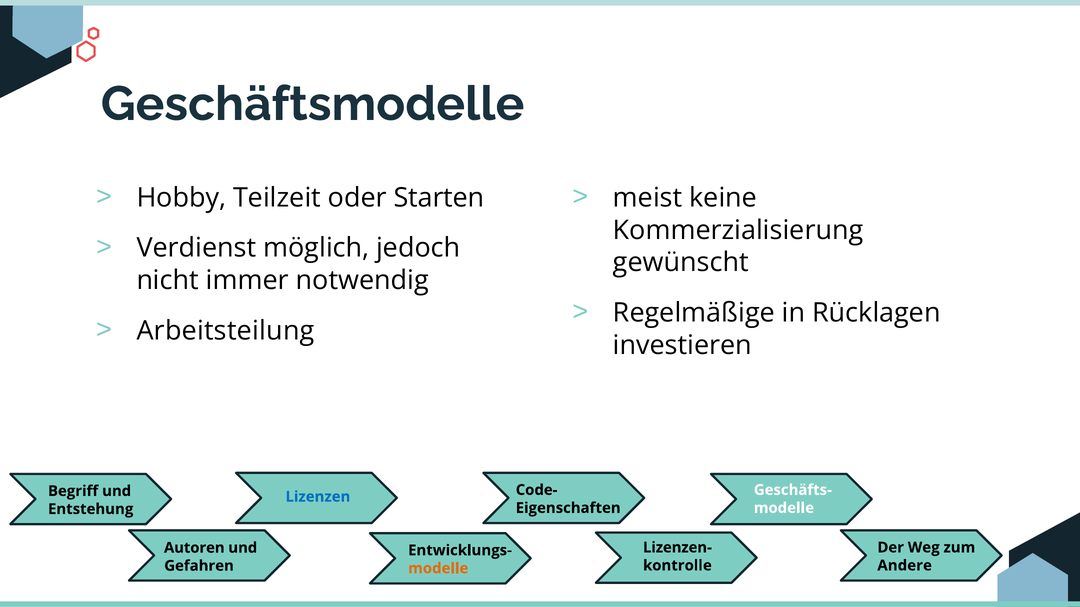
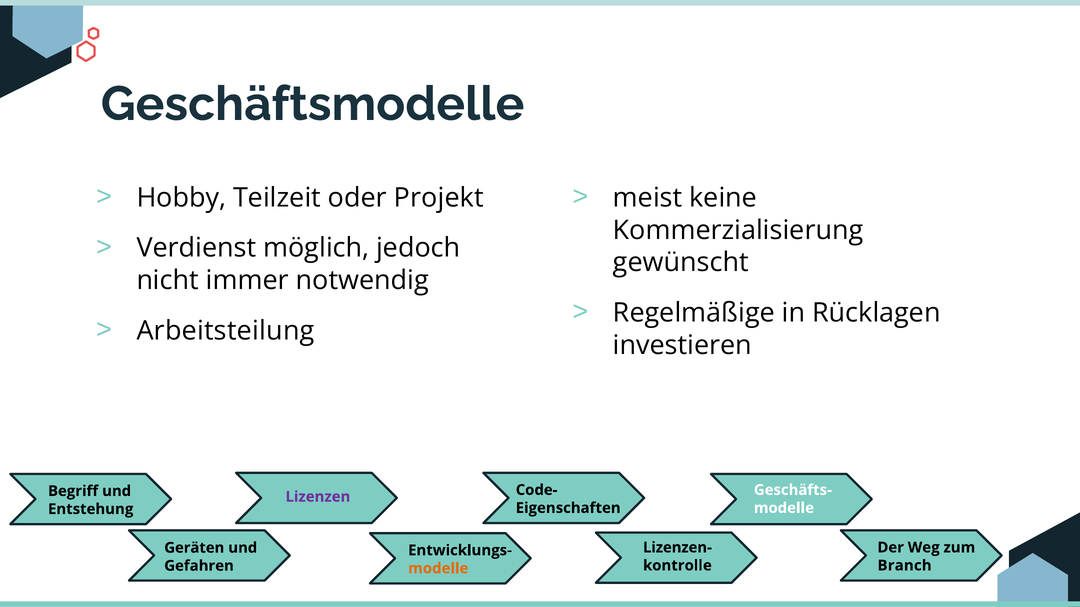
Starten: Starten -> Projekt (439, 198)
Lizenzen colour: blue -> purple (318, 497)
Autoren: Autoren -> Geräten (194, 548)
Andere: Andere -> Branch (905, 566)
